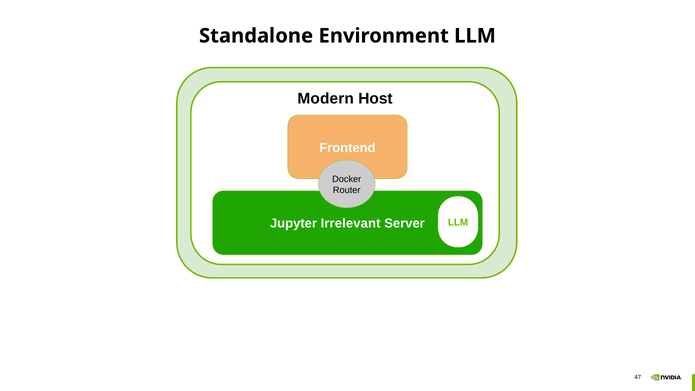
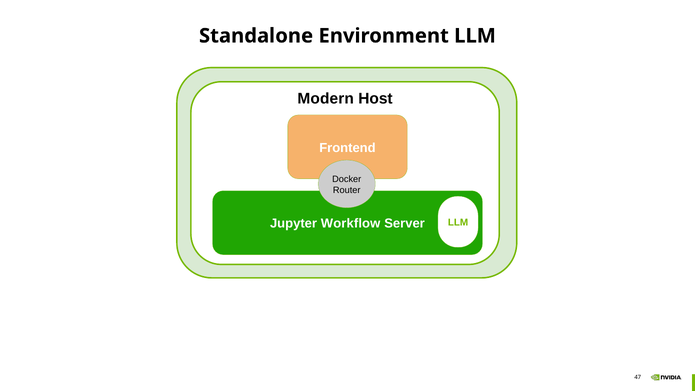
Irrelevant: Irrelevant -> Workflow (351, 224)
